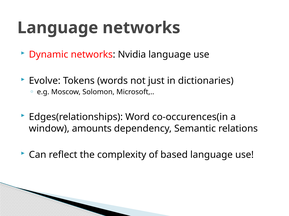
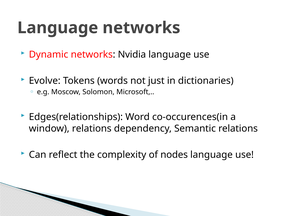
window amounts: amounts -> relations (92, 129)
based: based -> nodes (174, 155)
